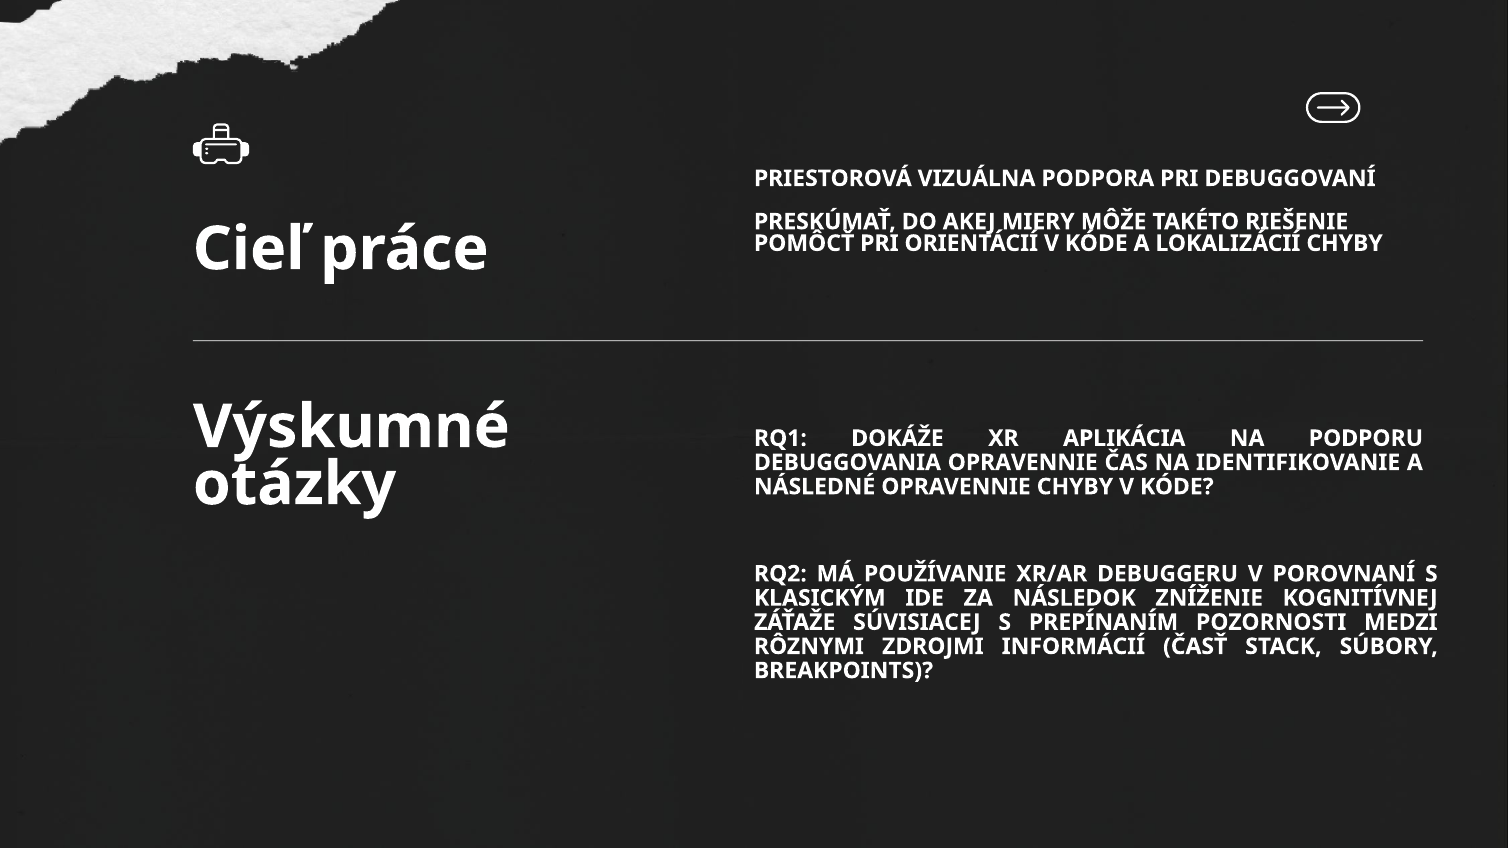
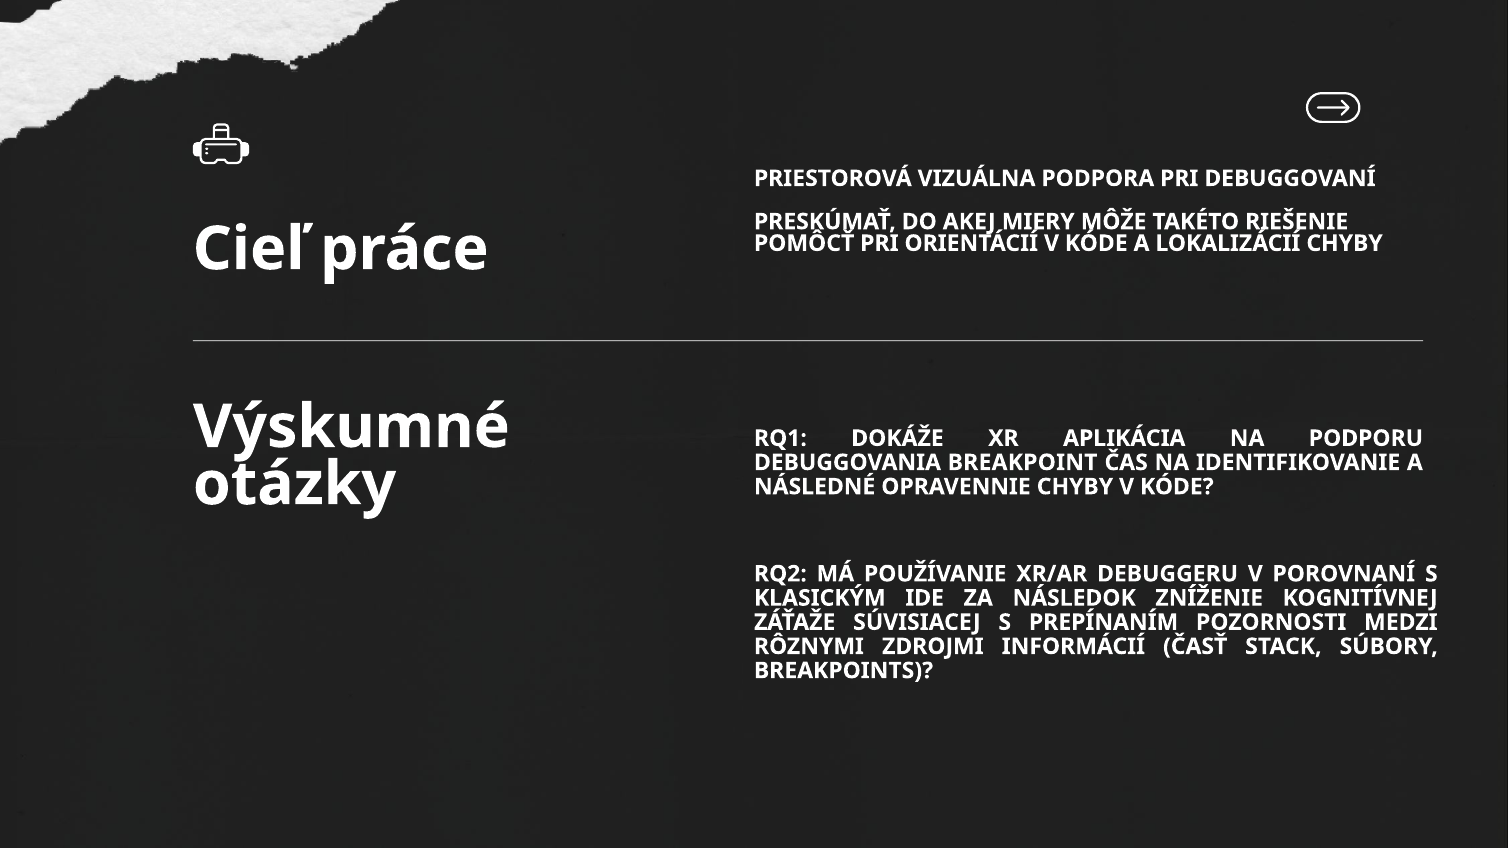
DEBUGGOVANIA OPRAVENNIE: OPRAVENNIE -> BREAKPOINT (1023, 463)
